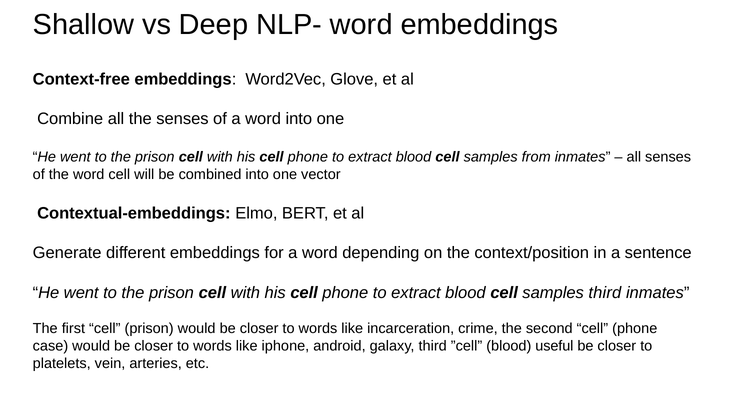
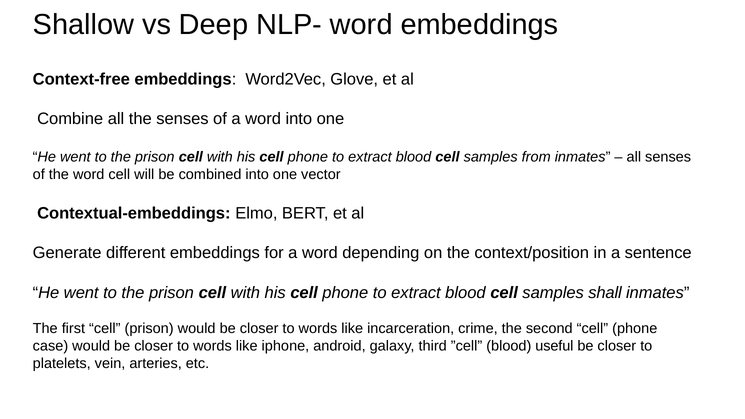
samples third: third -> shall (605, 293)
